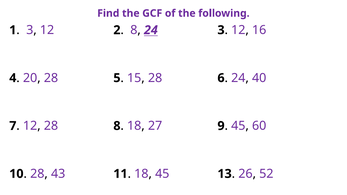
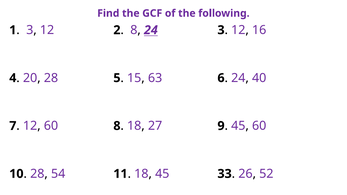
15 28: 28 -> 63 (155, 78)
12 28: 28 -> 60 (51, 126)
43: 43 -> 54 (58, 174)
45 13: 13 -> 33 (225, 174)
